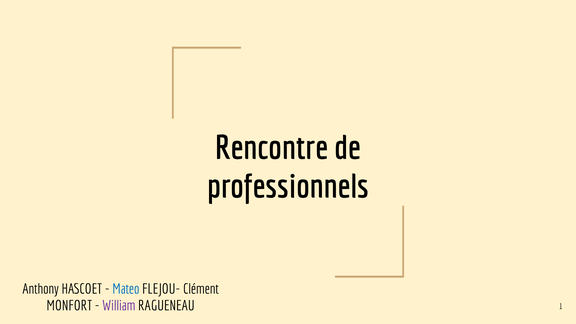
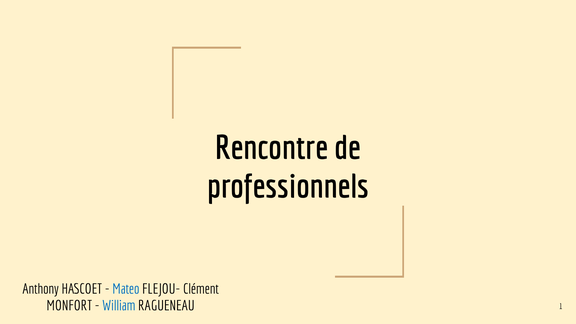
William colour: purple -> blue (119, 306)
